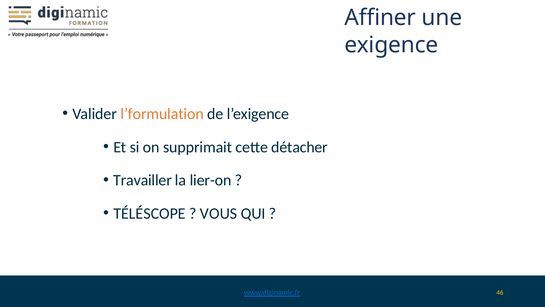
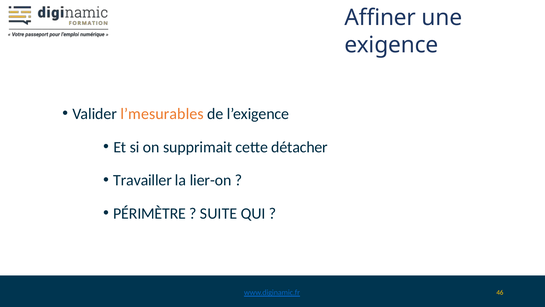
l’formulation: l’formulation -> l’mesurables (162, 114)
TÉLÉSCOPE: TÉLÉSCOPE -> PÉRIMÈTRE (150, 213)
VOUS: VOUS -> SUITE (219, 213)
